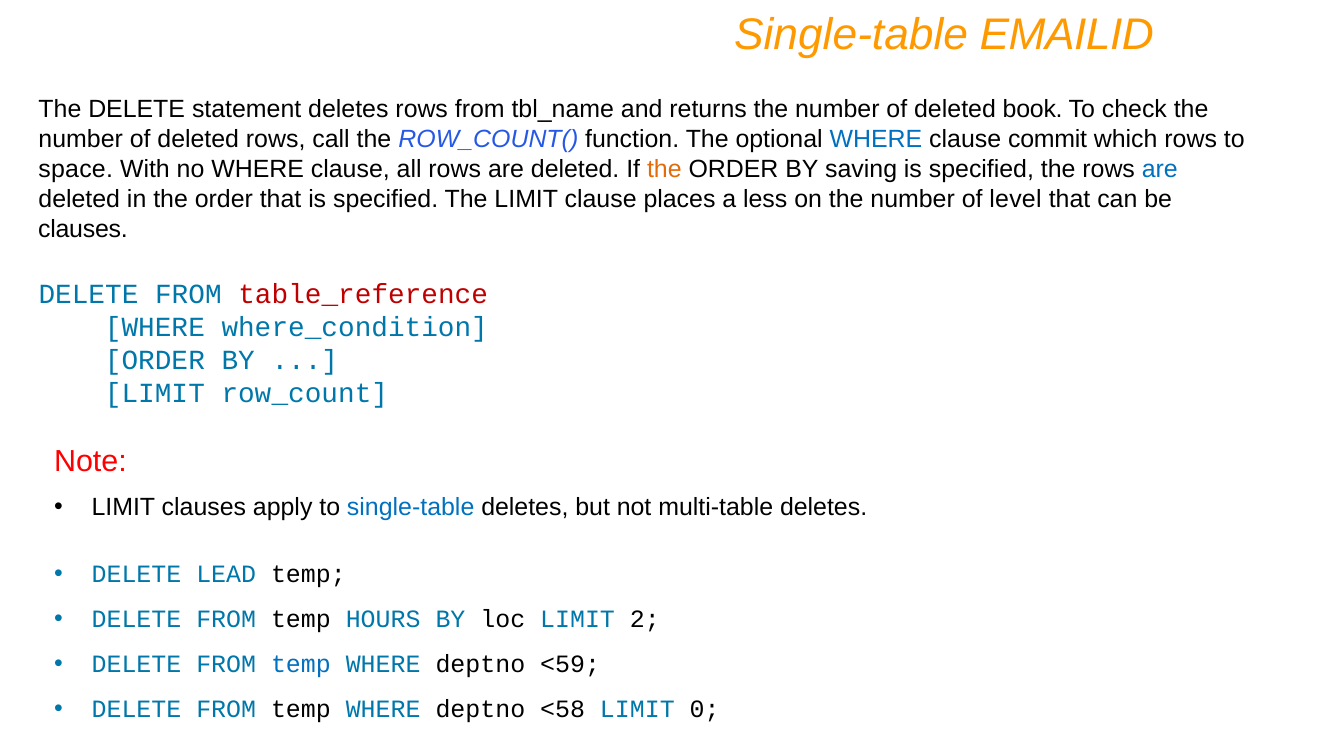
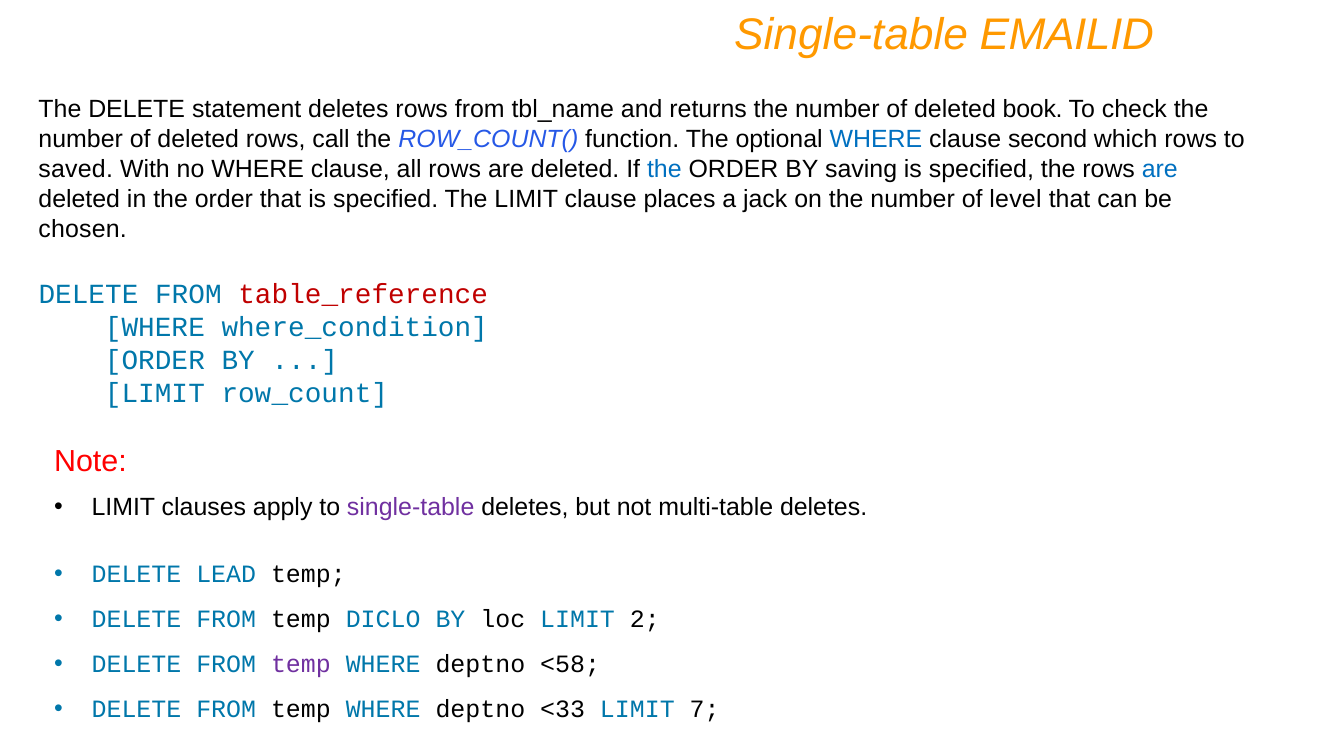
commit: commit -> second (1048, 139)
space: space -> saved (76, 169)
the colour: orange -> blue (664, 169)
less: less -> jack (765, 199)
clauses: clauses -> chosen (83, 229)
single-table colour: blue -> purple (411, 508)
HOURS: HOURS -> DICLO (383, 620)
temp colour: blue -> purple (301, 665)
<59: <59 -> <58 (570, 665)
<58: <58 -> <33 (563, 710)
0: 0 -> 7 (705, 710)
